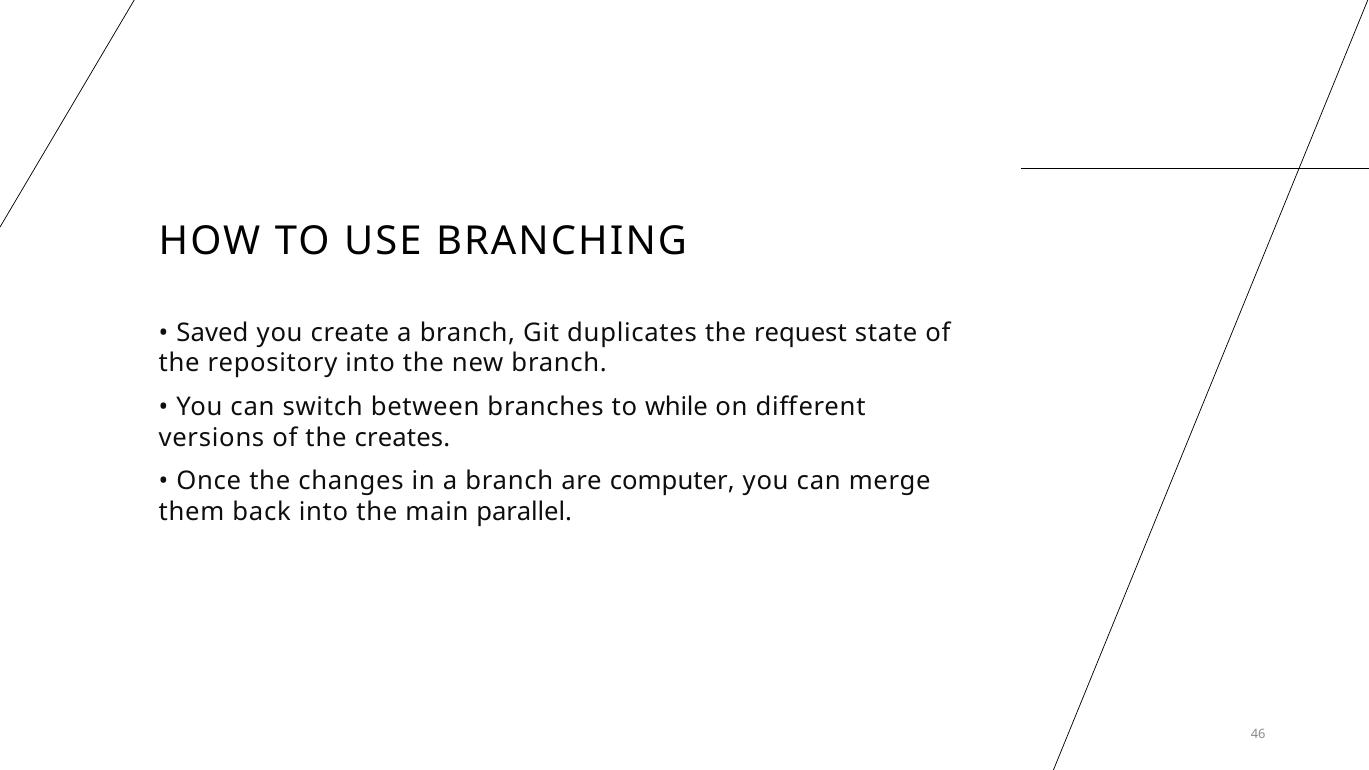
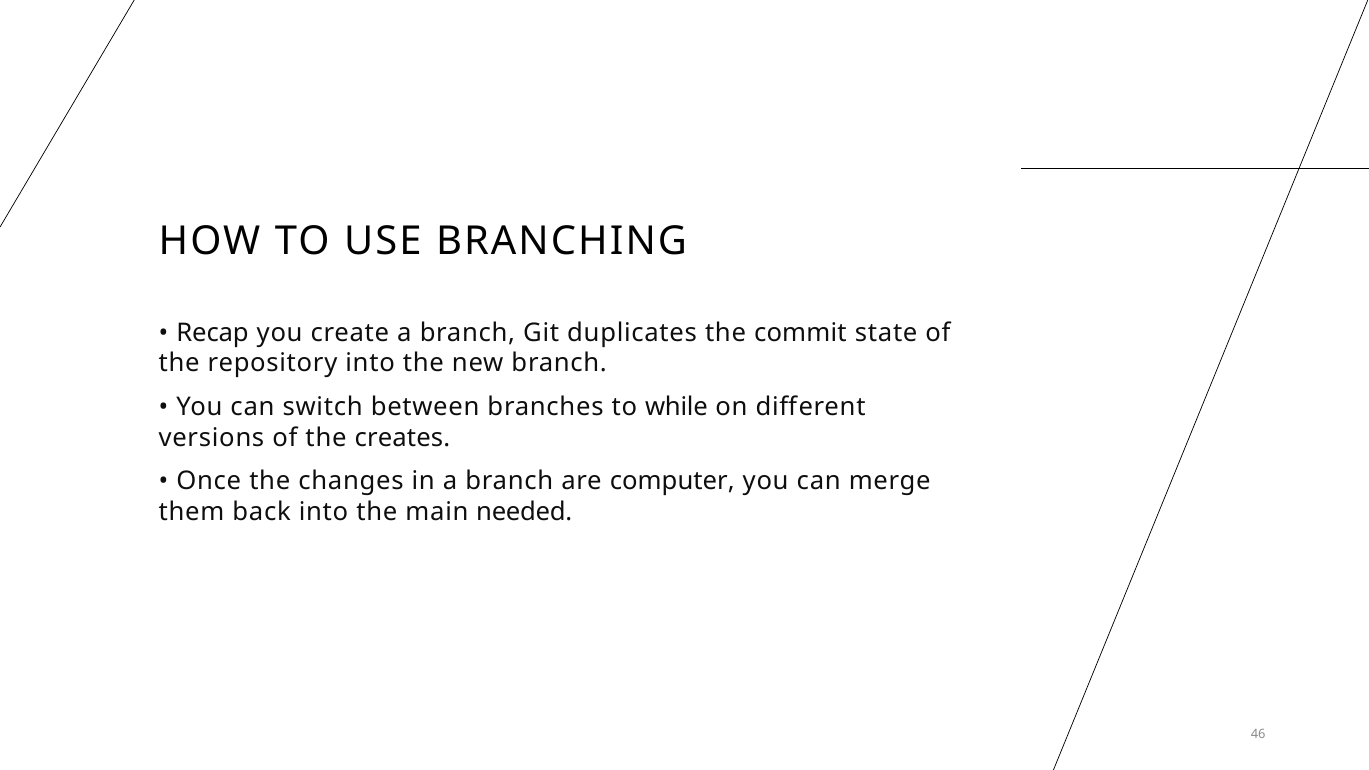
Saved: Saved -> Recap (213, 333)
request: request -> commit (800, 333)
parallel: parallel -> needed (524, 512)
